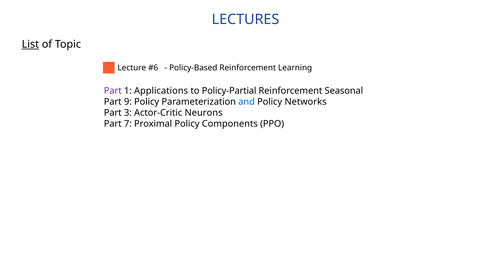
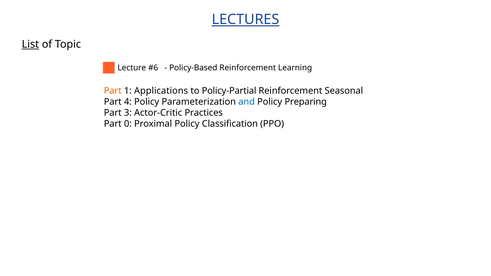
LECTURES underline: none -> present (246, 20)
Part colour: purple -> orange (113, 91)
9: 9 -> 4 (128, 102)
Networks: Networks -> Preparing (306, 102)
Neurons: Neurons -> Practices (204, 113)
7: 7 -> 0 (128, 124)
Components: Components -> Classification (230, 124)
